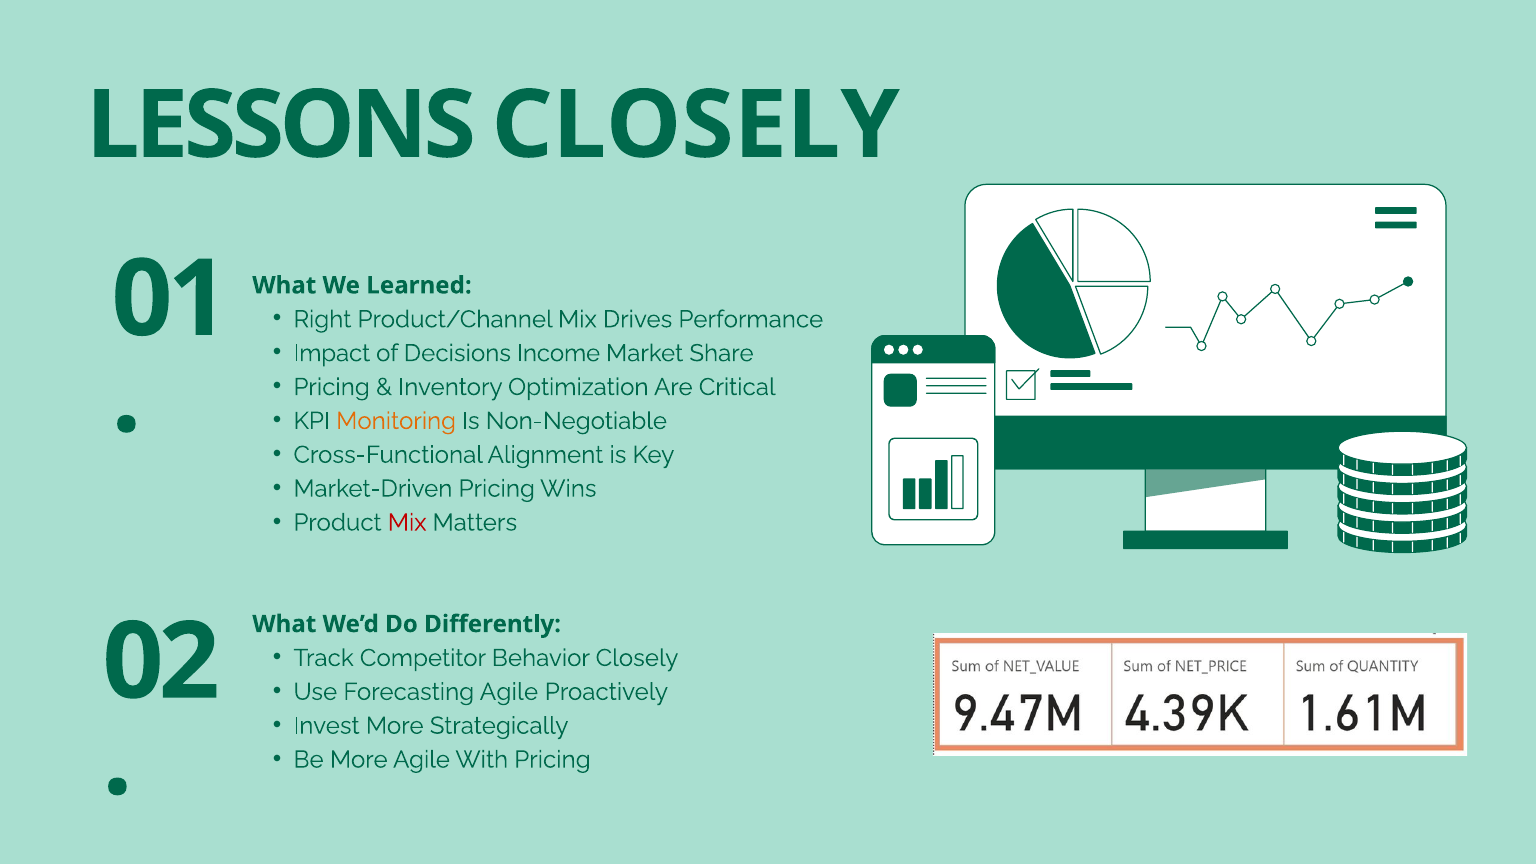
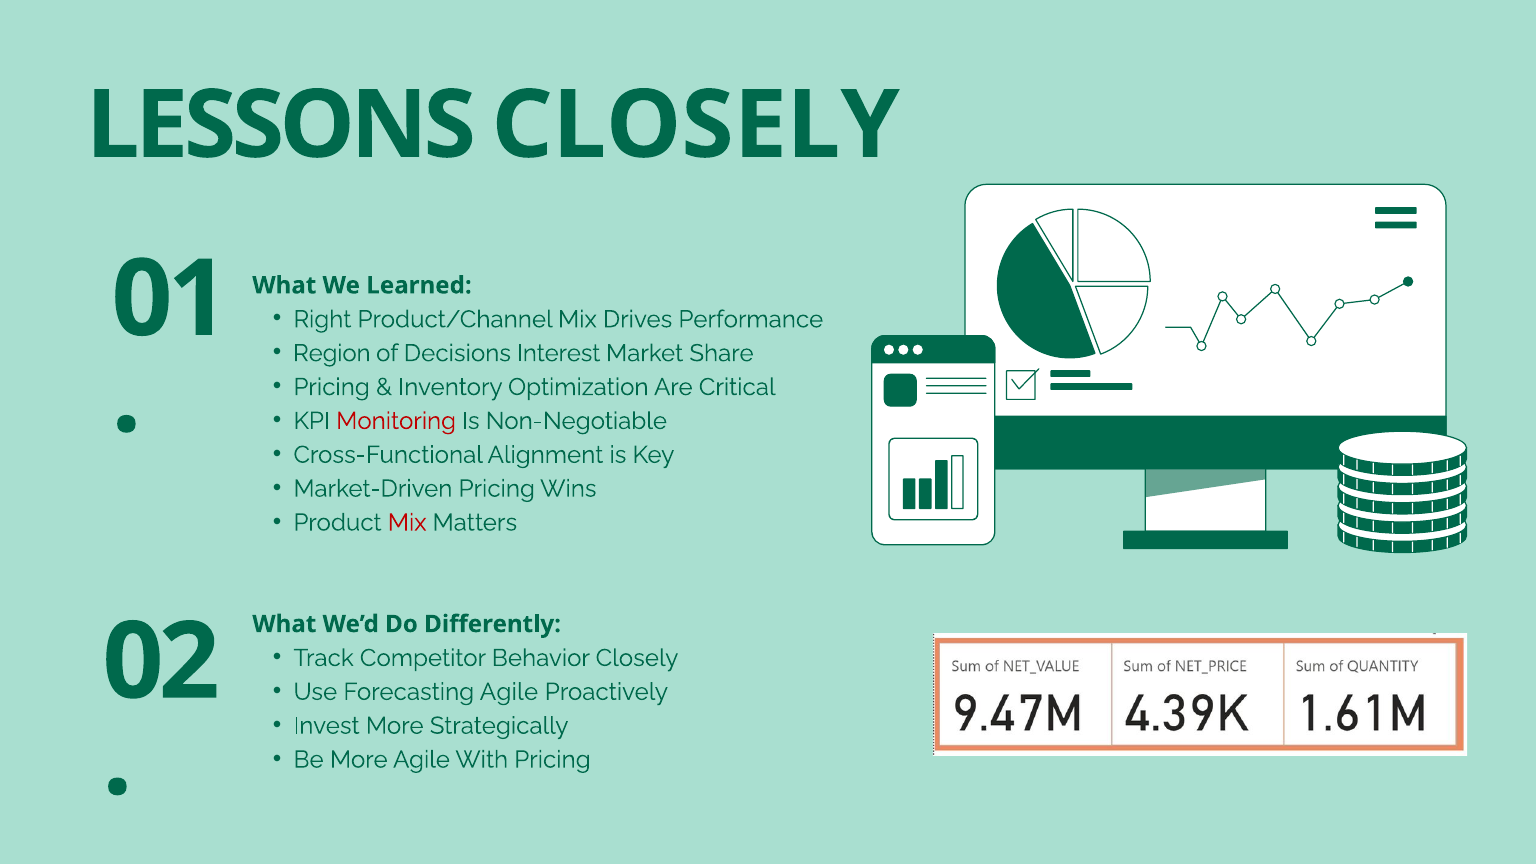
Impact: Impact -> Region (332, 353)
Income: Income -> Interest (559, 353)
Monitoring colour: orange -> red (396, 421)
